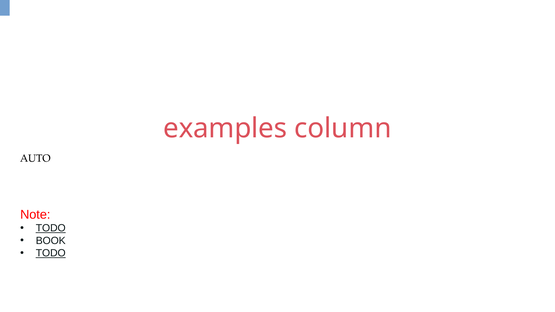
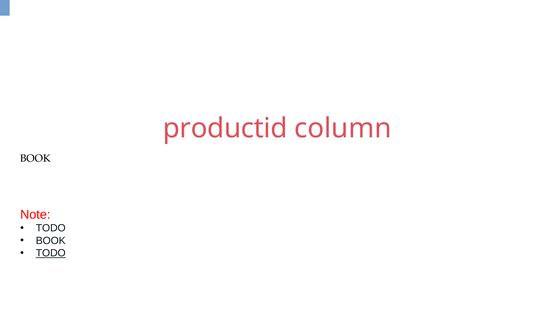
examples: examples -> productid (225, 129)
AUTO: AUTO -> BOOK (35, 159)
TODO underline: present -> none (51, 228)
